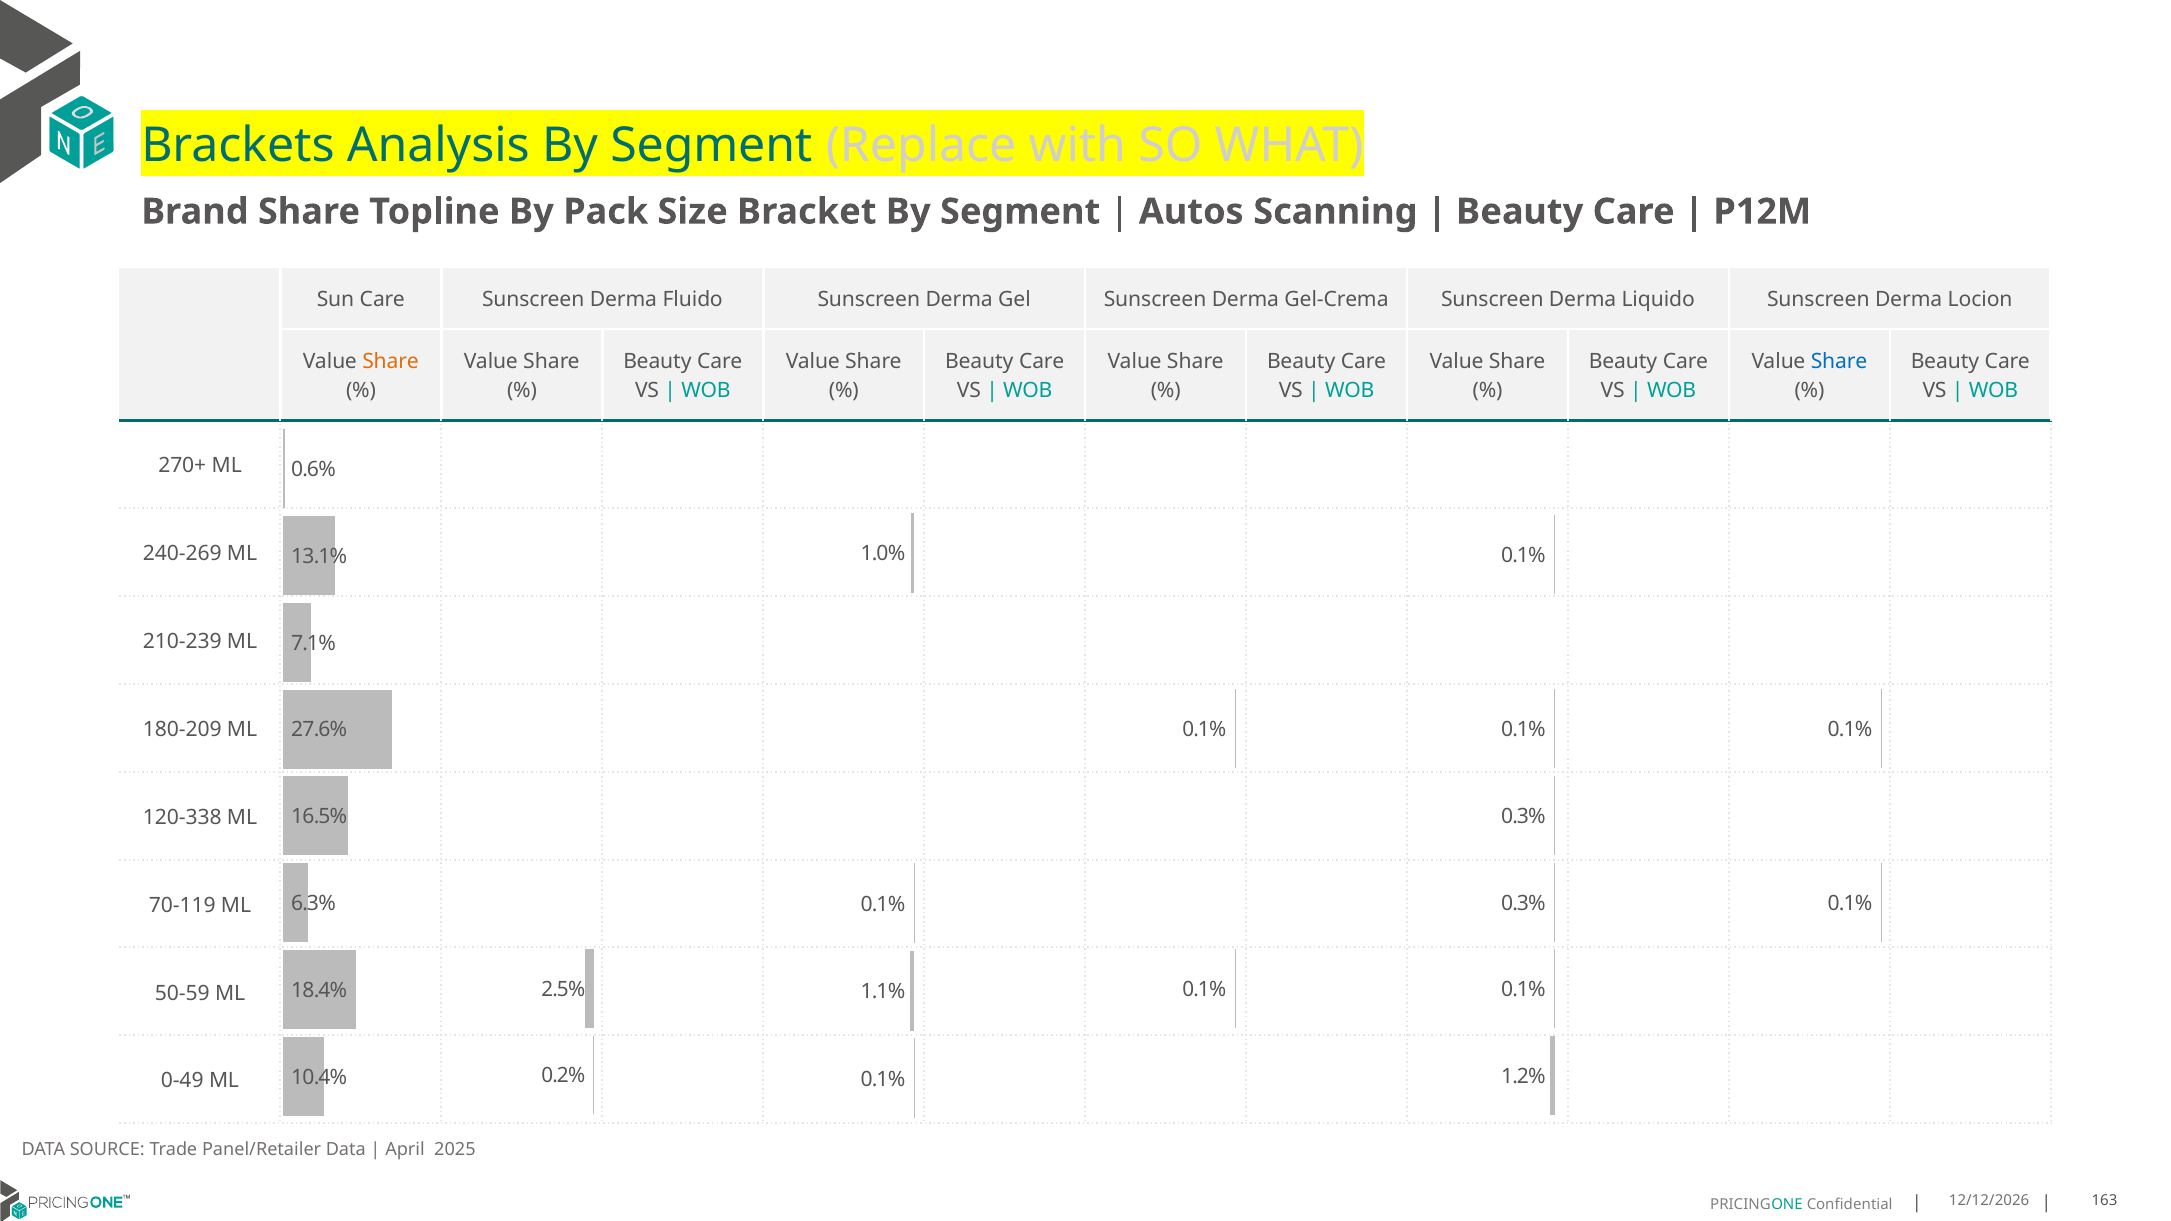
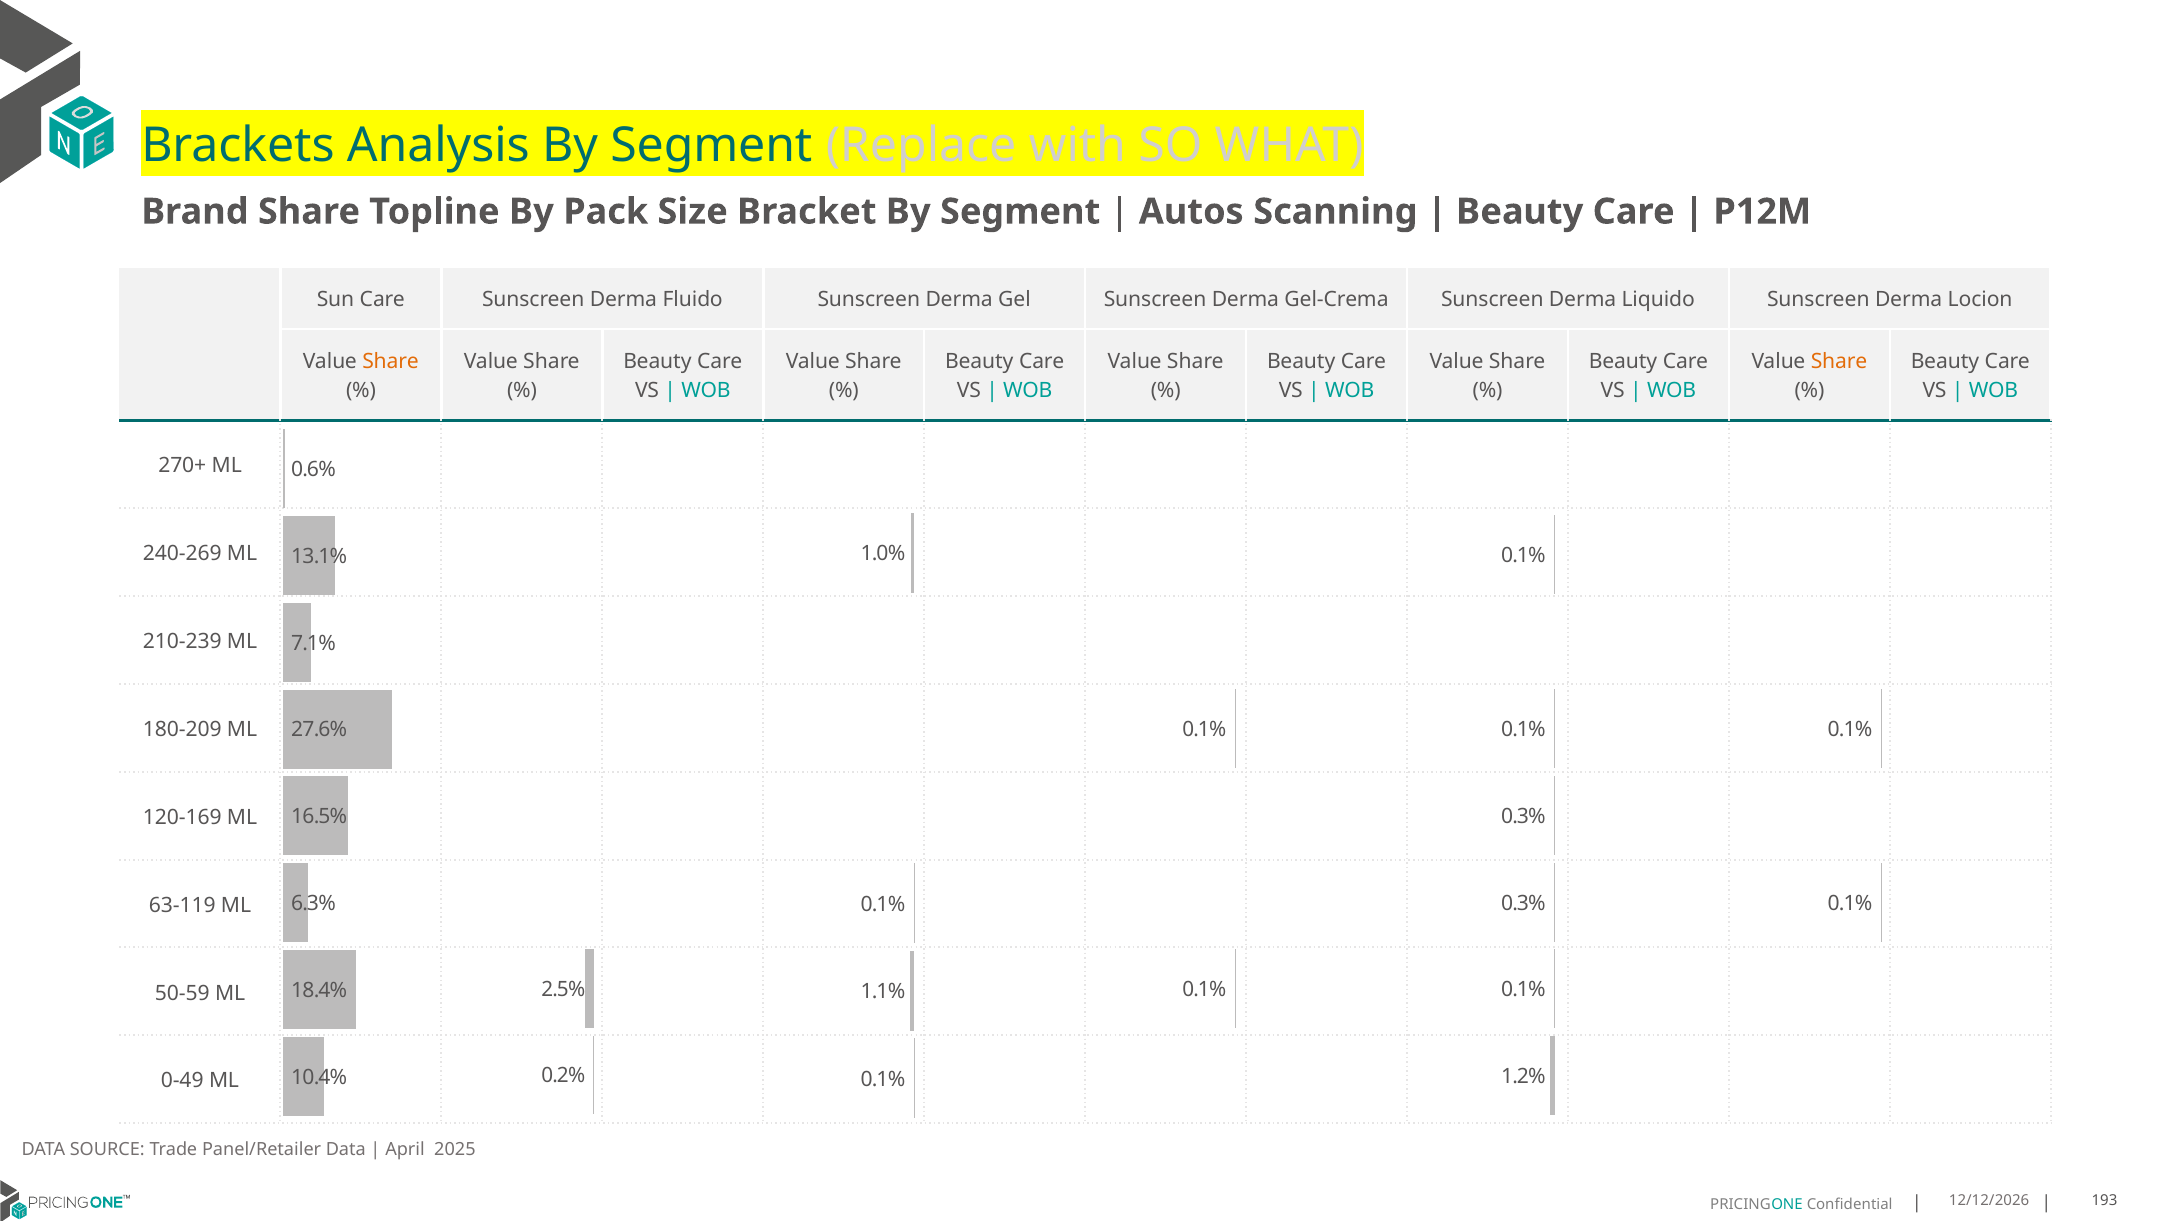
Share colour: blue -> orange (1839, 362)
120-338: 120-338 -> 120-169 (182, 818)
70-119: 70-119 -> 63-119 (182, 905)
163: 163 -> 193 (2105, 1201)
